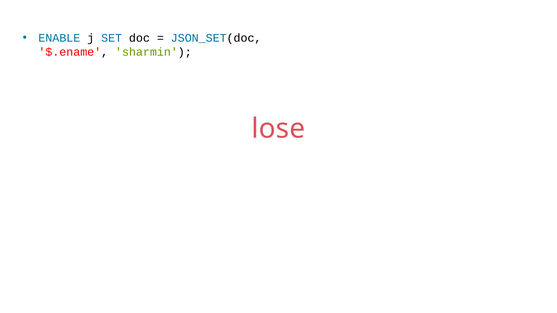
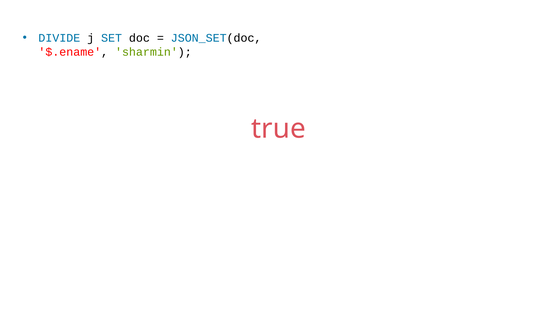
ENABLE: ENABLE -> DIVIDE (59, 38)
lose: lose -> true (278, 129)
